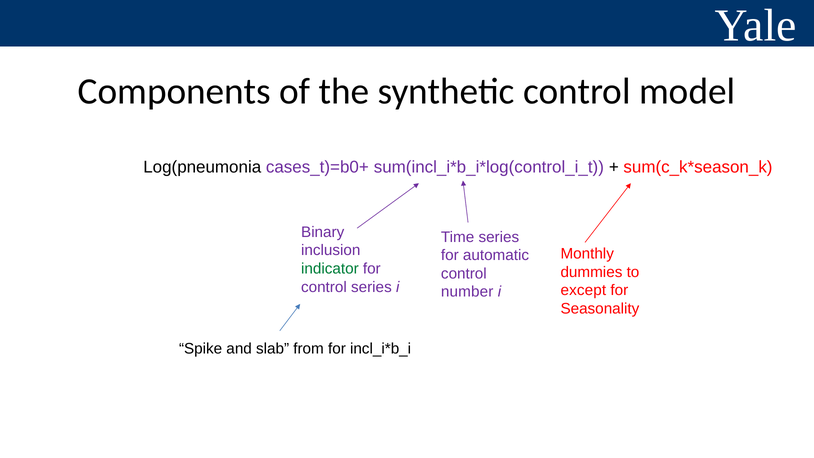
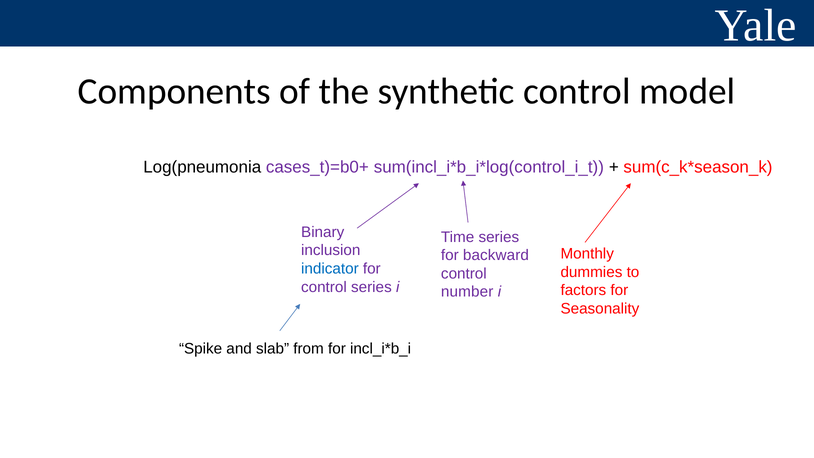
automatic: automatic -> backward (496, 255)
indicator colour: green -> blue (330, 269)
except: except -> factors (583, 290)
